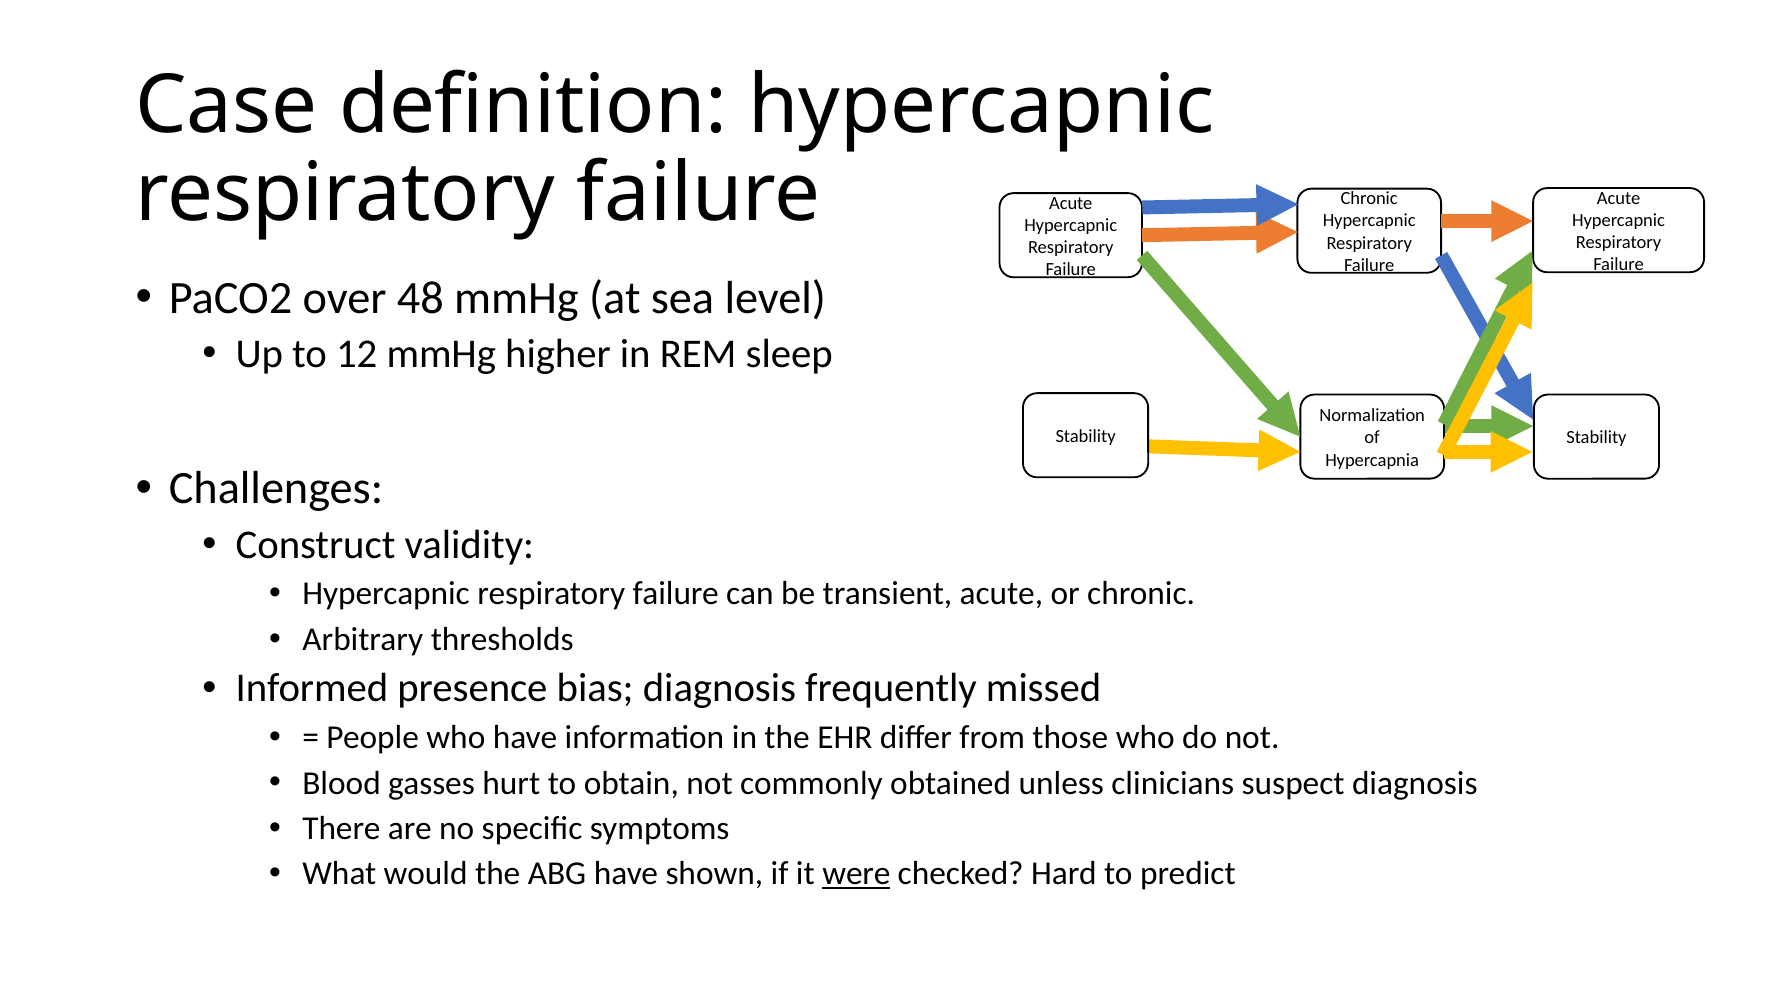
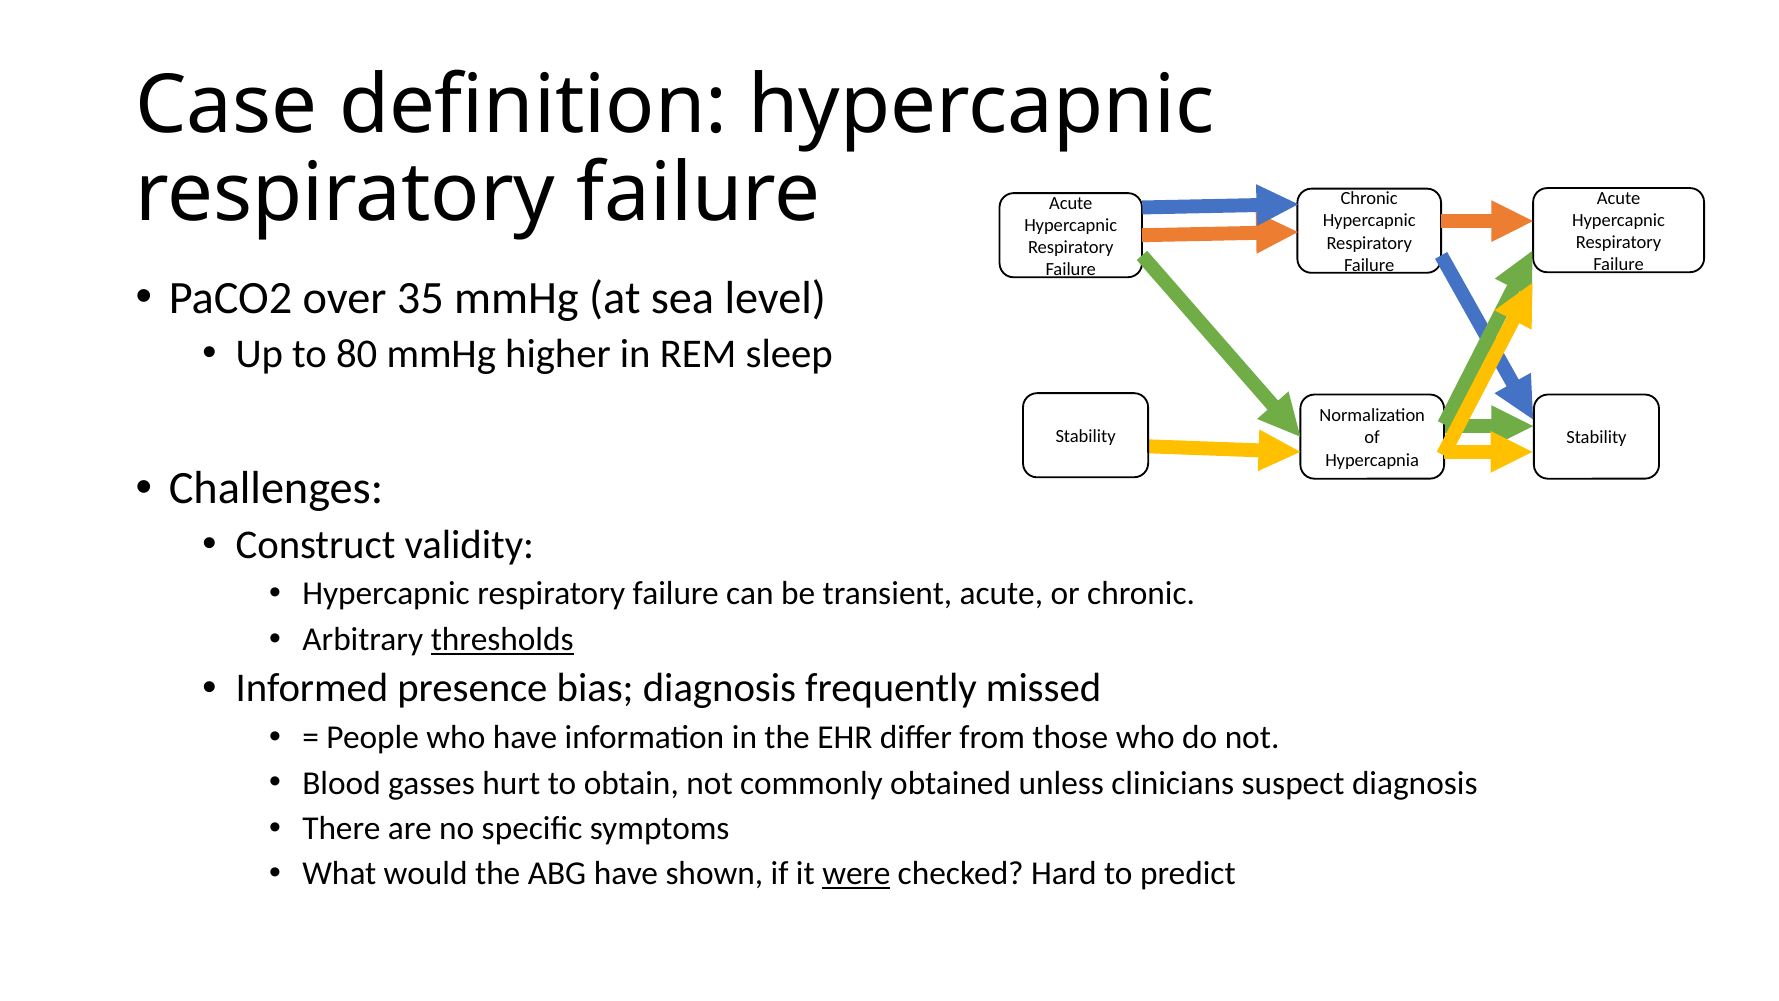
48: 48 -> 35 (420, 298)
12: 12 -> 80 (357, 354)
thresholds underline: none -> present (502, 639)
